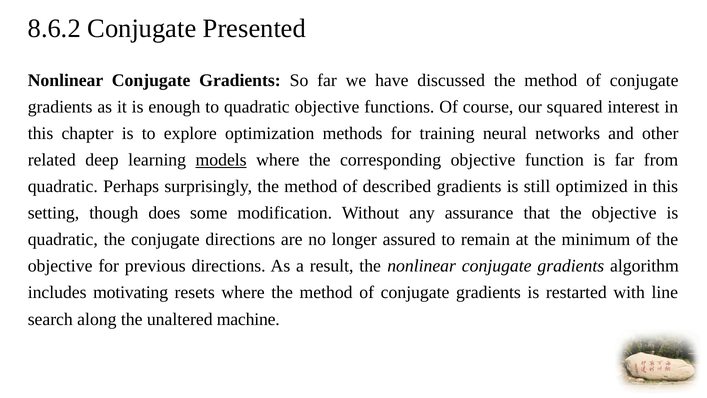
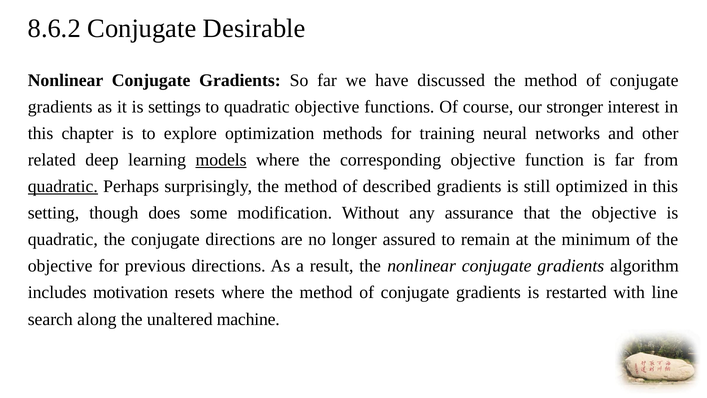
Presented: Presented -> Desirable (254, 29)
enough: enough -> settings (175, 107)
squared: squared -> stronger (575, 107)
quadratic underline: none -> present (63, 186)
motivating: motivating -> motivation (131, 292)
